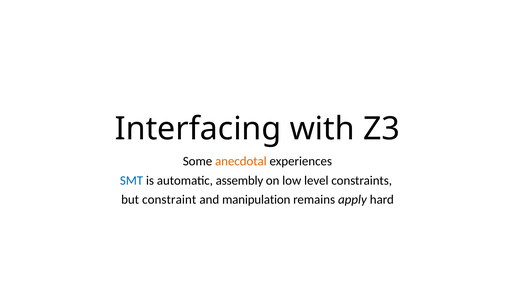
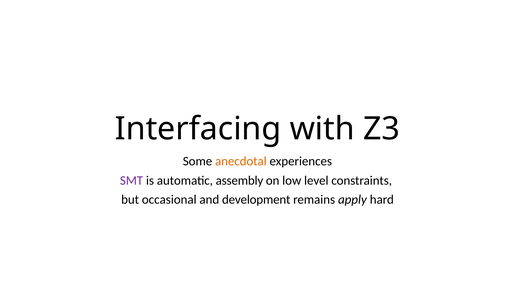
SMT colour: blue -> purple (132, 180)
constraint: constraint -> occasional (169, 200)
manipulation: manipulation -> development (256, 200)
